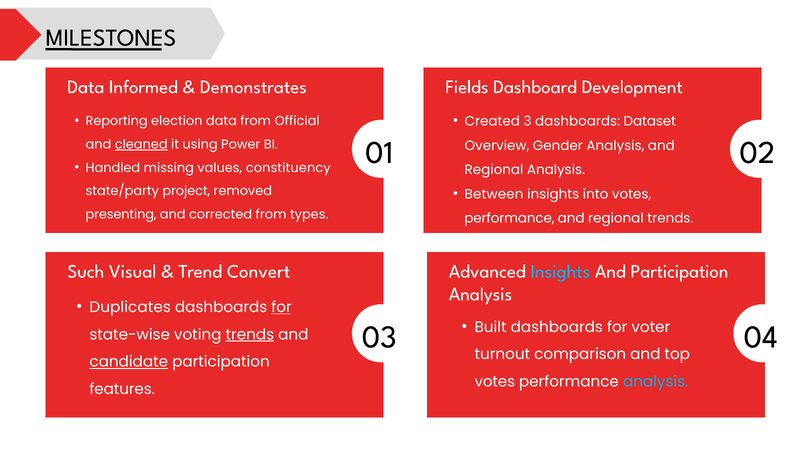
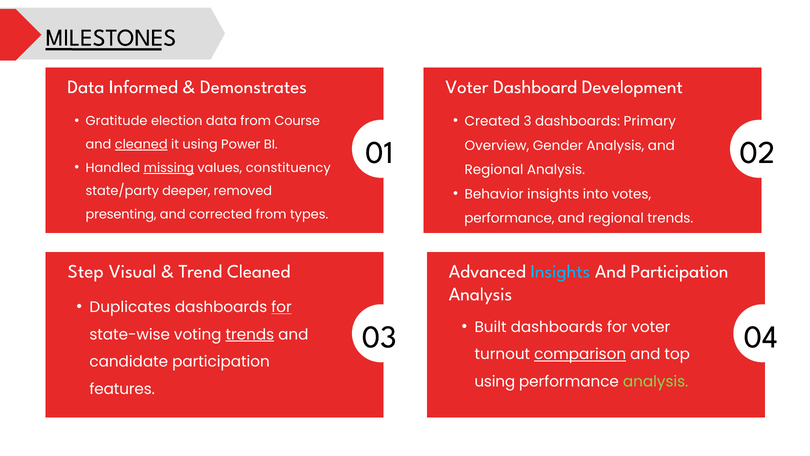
Fields: Fields -> Voter (467, 87)
Dataset: Dataset -> Primary (650, 121)
Reporting: Reporting -> Gratitude (117, 121)
Official: Official -> Course (297, 121)
missing underline: none -> present (169, 168)
Between: Between -> Behavior (494, 194)
project: project -> deeper (186, 191)
Such: Such -> Step (86, 271)
Trend Convert: Convert -> Cleaned (259, 271)
comparison underline: none -> present (580, 354)
candidate underline: present -> none (129, 362)
votes: votes -> using (495, 381)
analysis colour: light blue -> light green (656, 381)
